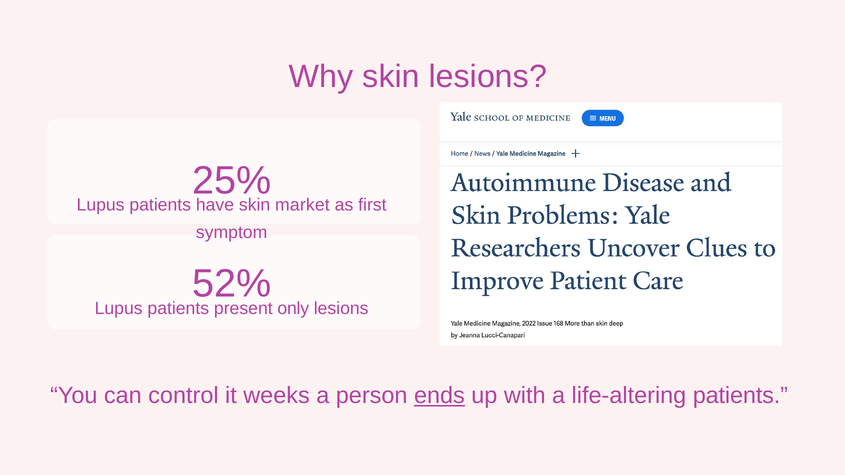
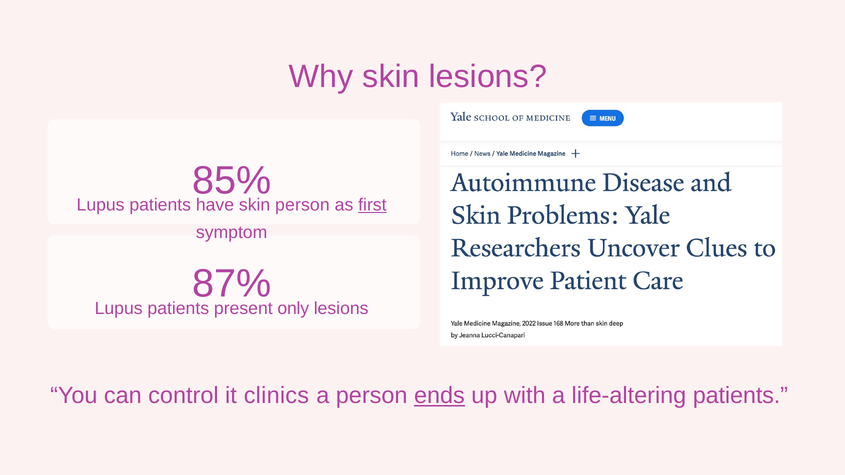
25%: 25% -> 85% (232, 181)
skin market: market -> person (302, 205)
first underline: none -> present (372, 205)
52%: 52% -> 87% (232, 284)
weeks: weeks -> clinics (276, 396)
